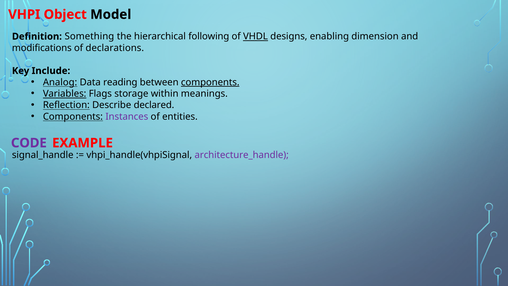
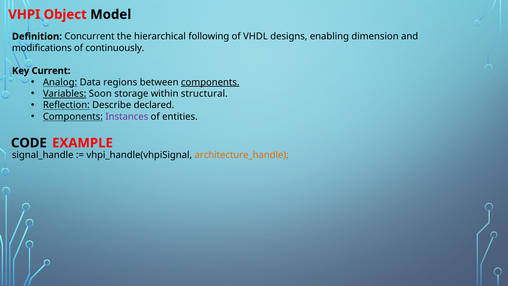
Something: Something -> Concurrent (89, 36)
VHDL underline: present -> none (255, 36)
declarations: declarations -> continuously (115, 48)
Include: Include -> Current (51, 71)
reading: reading -> regions (120, 82)
Flags: Flags -> Soon (100, 94)
meanings: meanings -> structural (204, 94)
CODE colour: purple -> black (29, 143)
architecture_handle colour: purple -> orange (242, 155)
